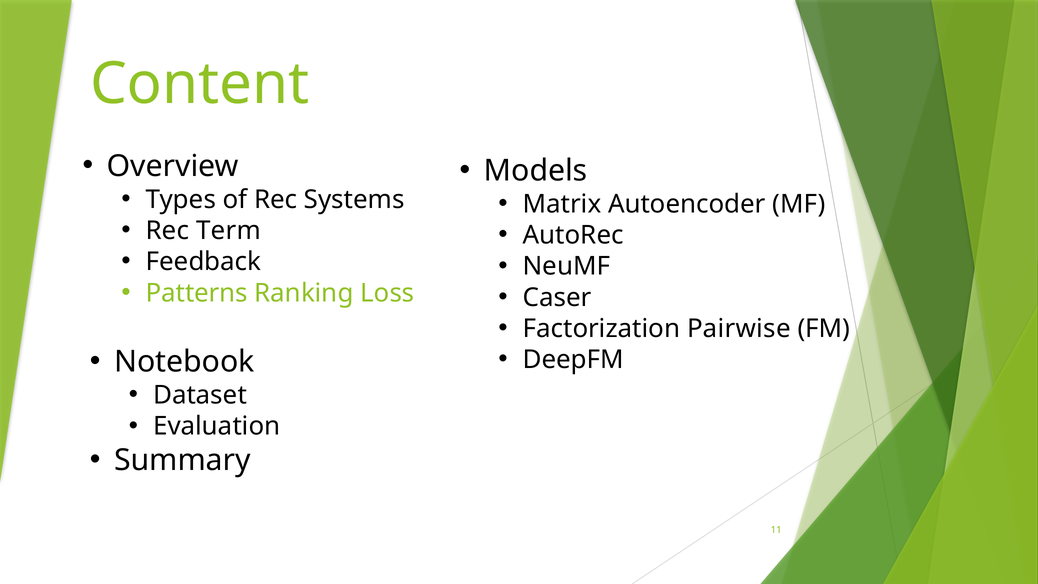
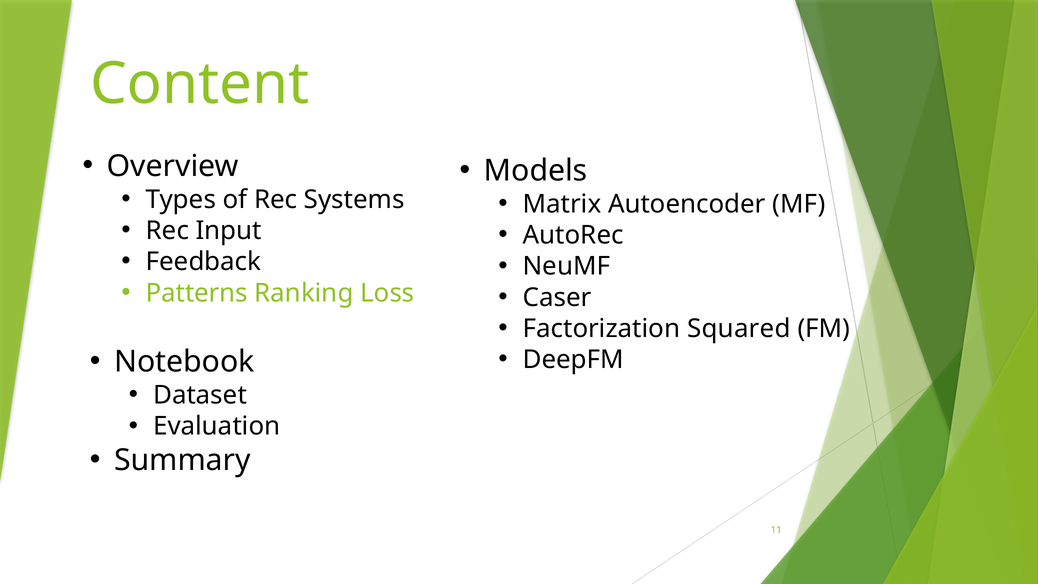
Term: Term -> Input (229, 231)
Pairwise: Pairwise -> Squared (739, 329)
